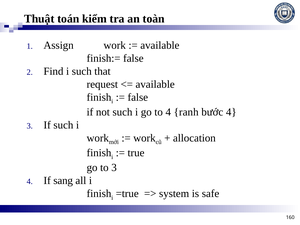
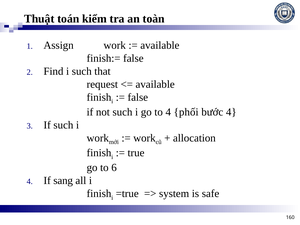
ranh: ranh -> phối (186, 112)
to 3: 3 -> 6 (114, 168)
